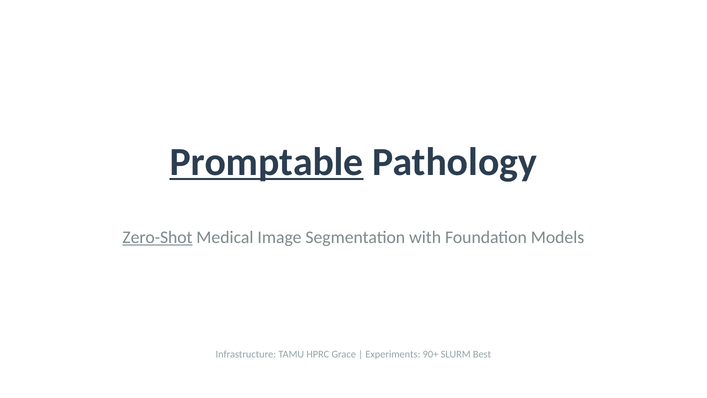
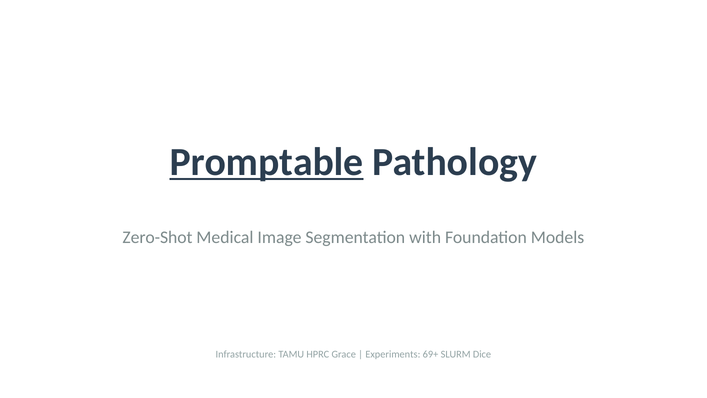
Zero-Shot underline: present -> none (157, 237)
90+: 90+ -> 69+ (431, 354)
Best: Best -> Dice (482, 354)
